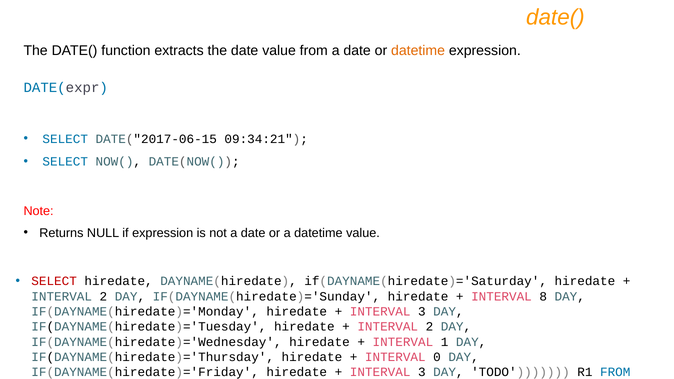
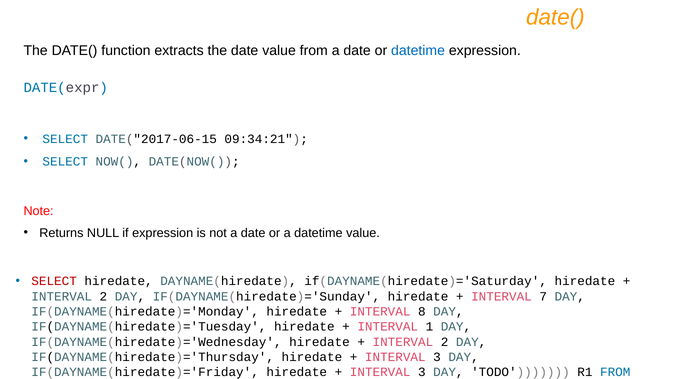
datetime colour: orange -> blue (418, 51)
8: 8 -> 7 (543, 297)
3: 3 -> 8 (422, 312)
2: 2 -> 1 (429, 327)
1: 1 -> 2 (445, 342)
0: 0 -> 3 (437, 357)
